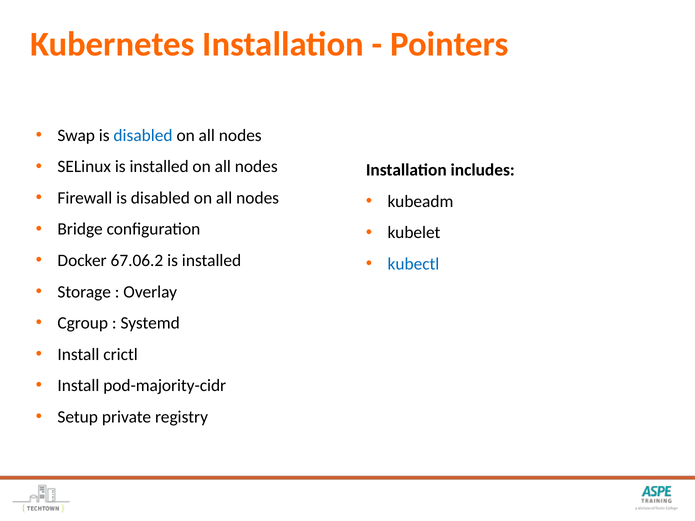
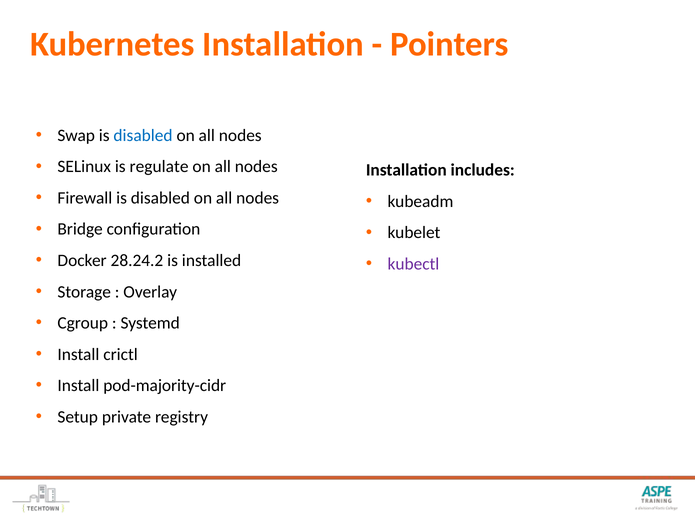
SELinux is installed: installed -> regulate (159, 167)
67.06.2: 67.06.2 -> 28.24.2 (137, 261)
kubectl colour: blue -> purple (413, 264)
